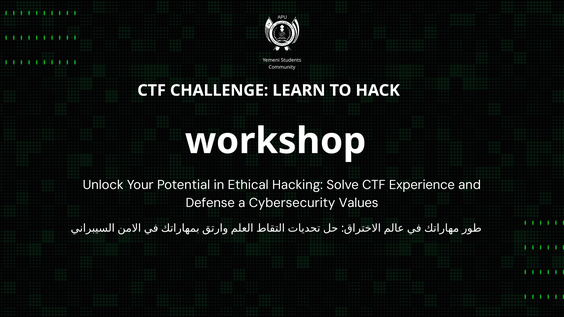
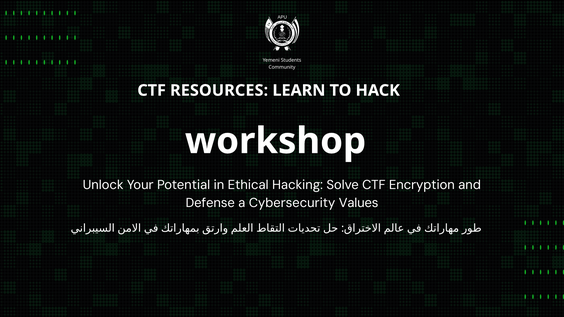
CHALLENGE: CHALLENGE -> RESOURCES (219, 90)
Experience: Experience -> Encryption (422, 185)
